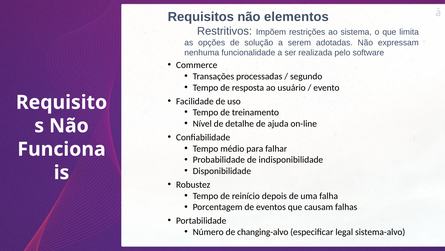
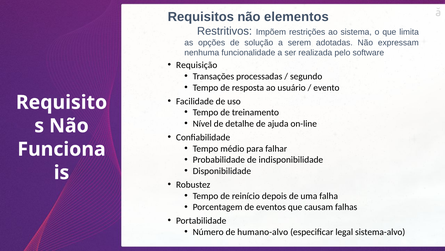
Commerce: Commerce -> Requisição (197, 65)
changing-alvo: changing-alvo -> humano-alvo (263, 231)
